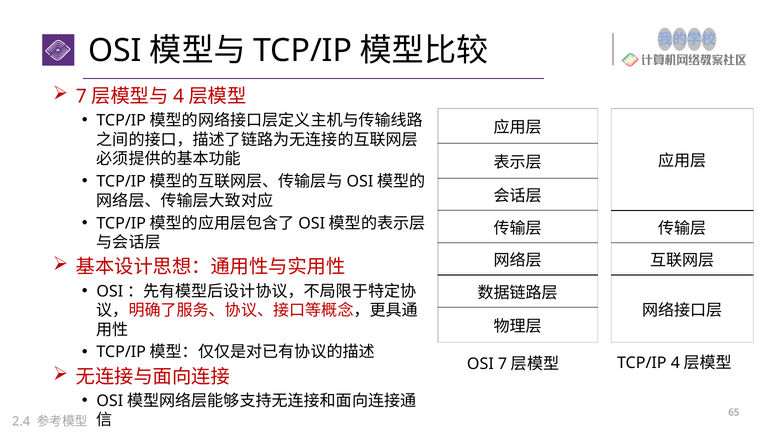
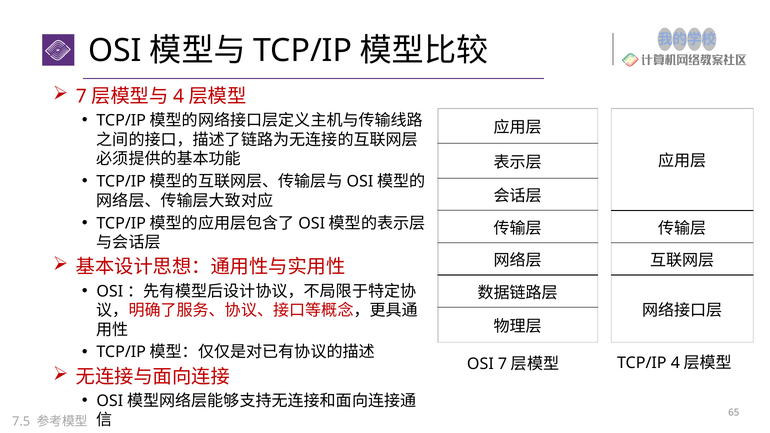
2.4: 2.4 -> 7.5 (21, 421)
